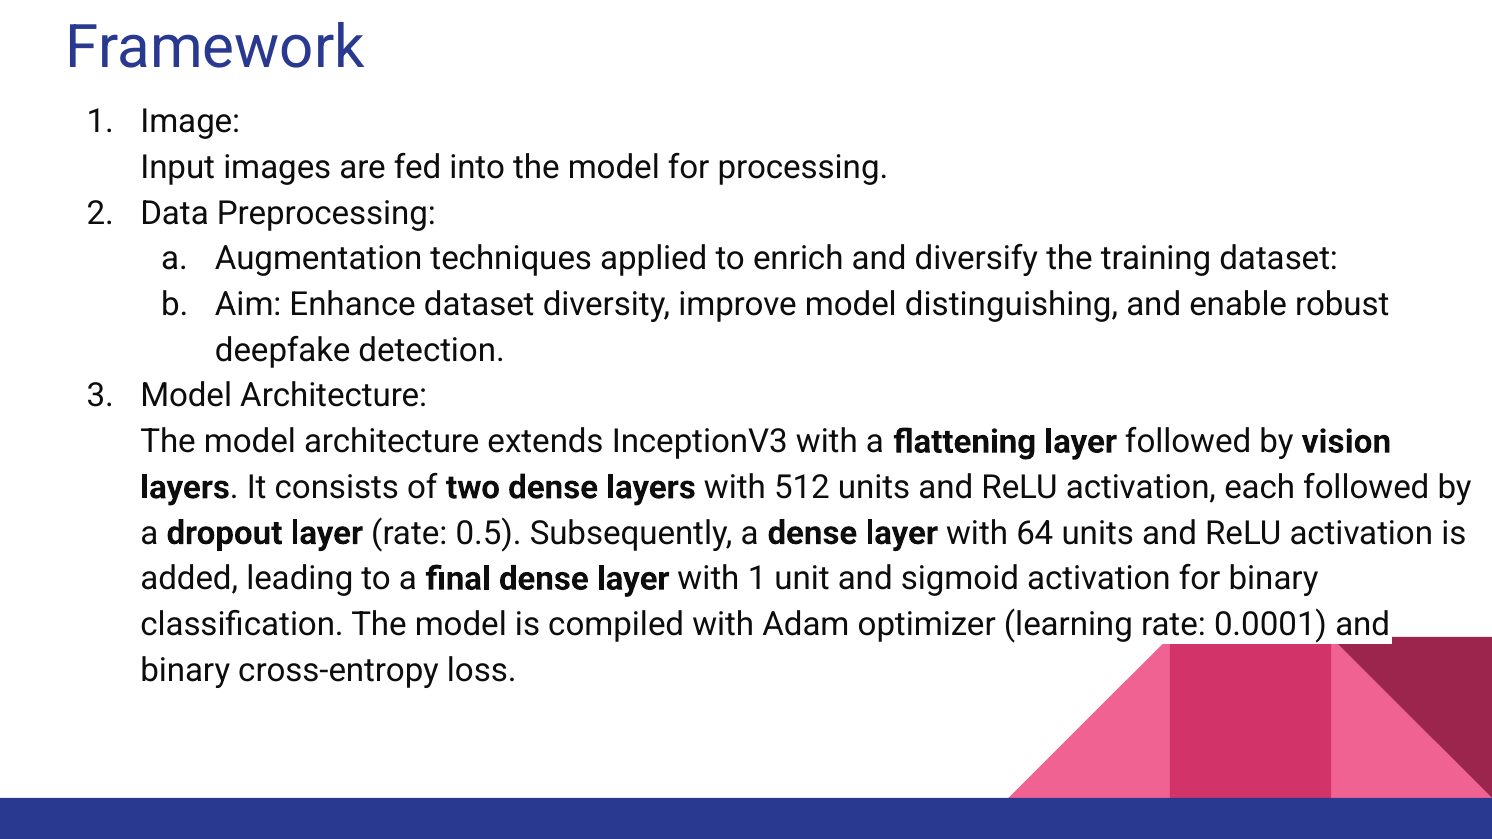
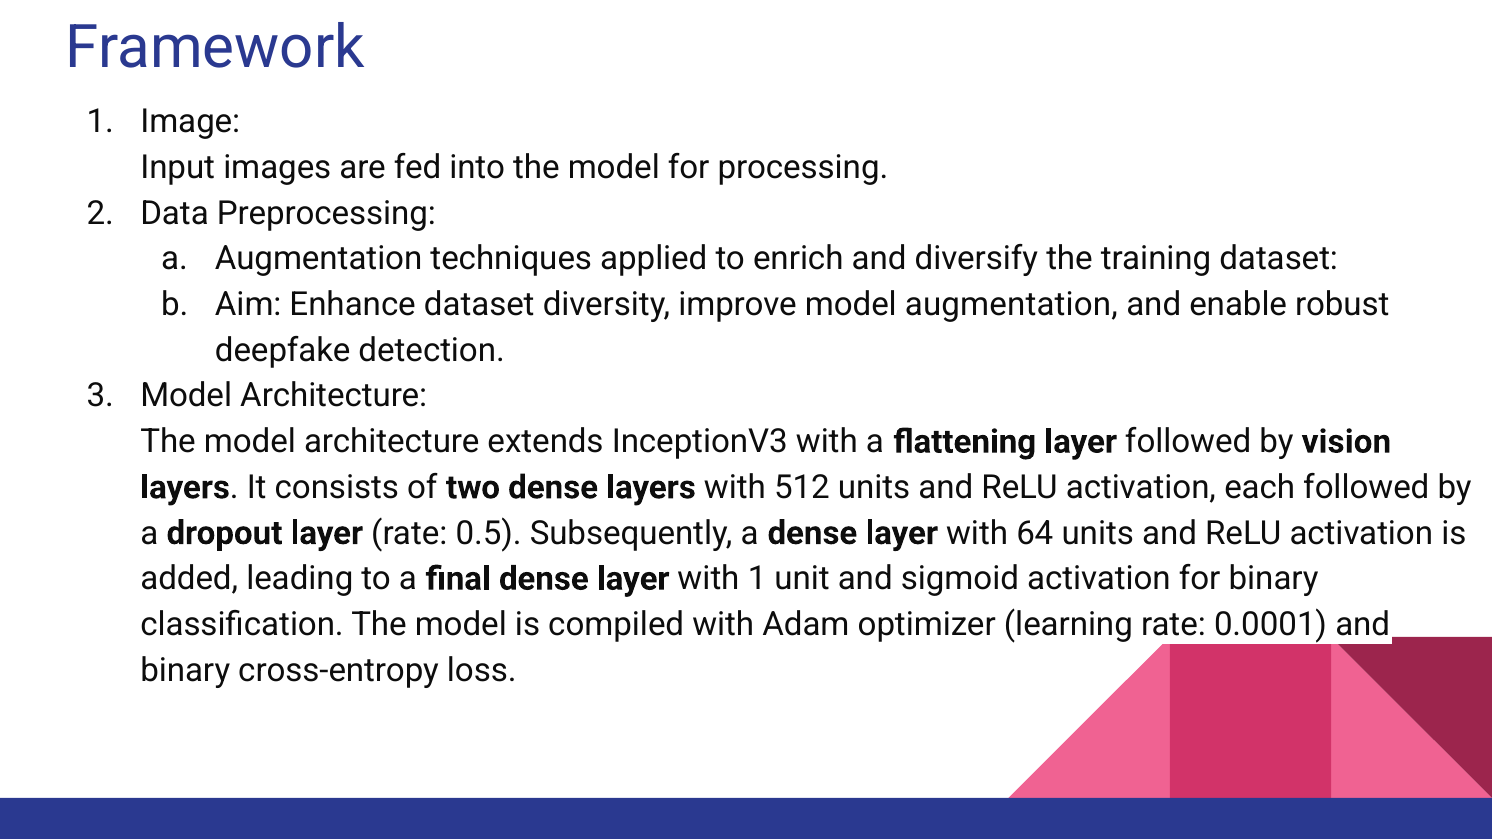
model distinguishing: distinguishing -> augmentation (1011, 305)
